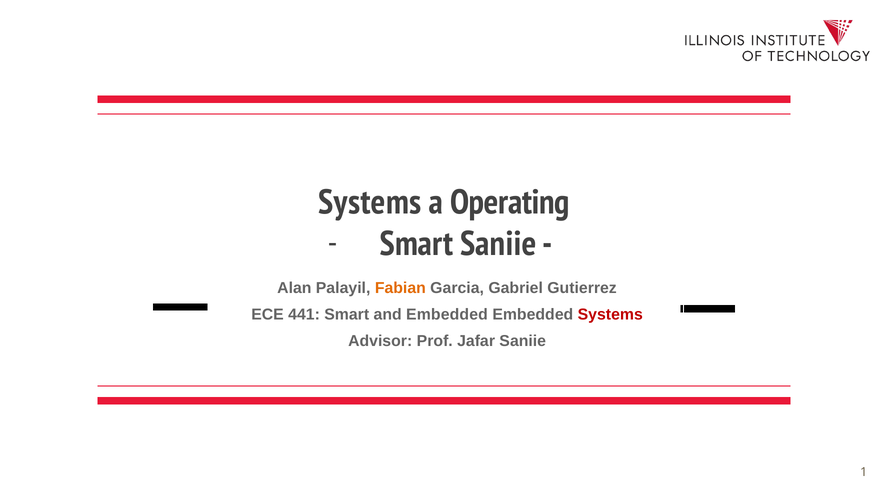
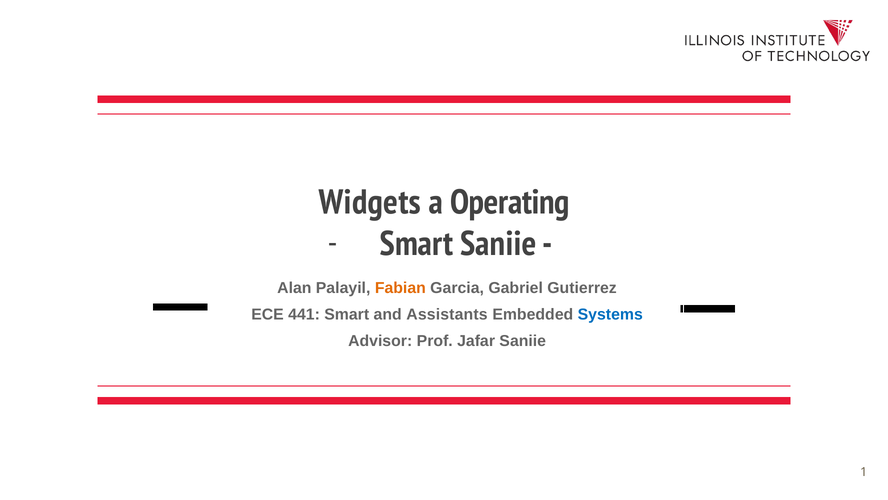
Systems: Systems -> Widgets (370, 202)
and Embedded: Embedded -> Assistants (447, 314)
Systems colour: red -> blue (610, 314)
